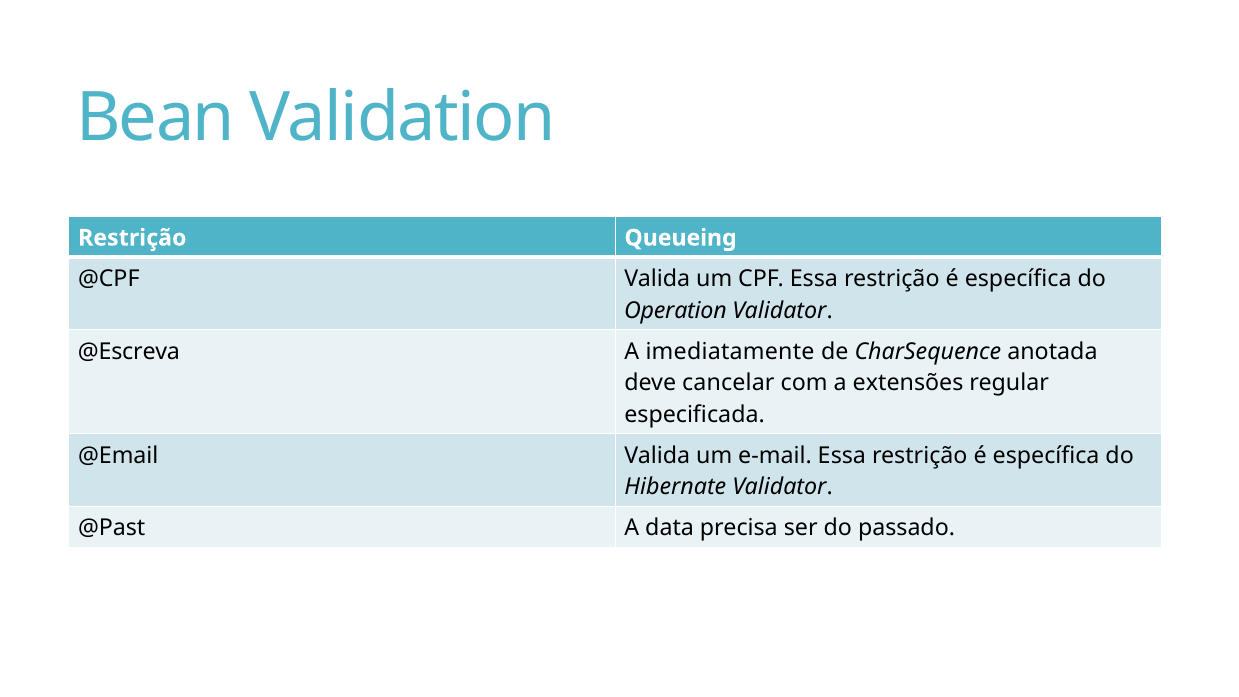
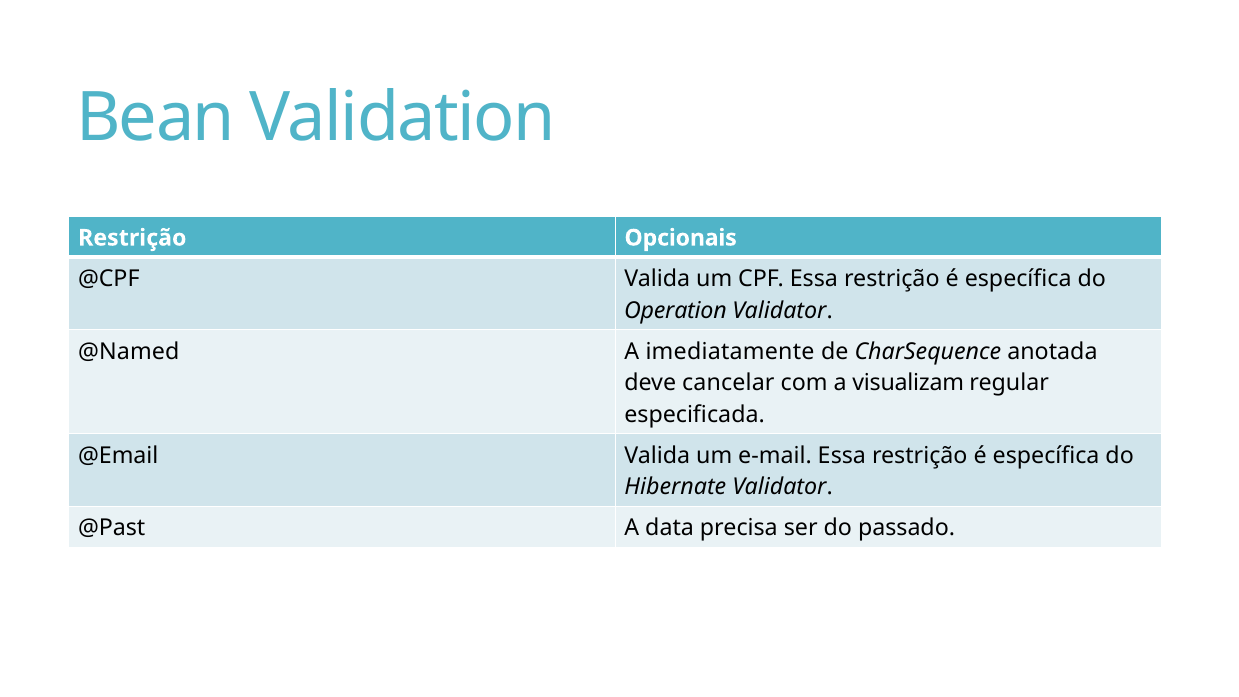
Queueing: Queueing -> Opcionais (681, 238)
@Escreva: @Escreva -> @Named (129, 351)
extensões: extensões -> visualizam (908, 383)
